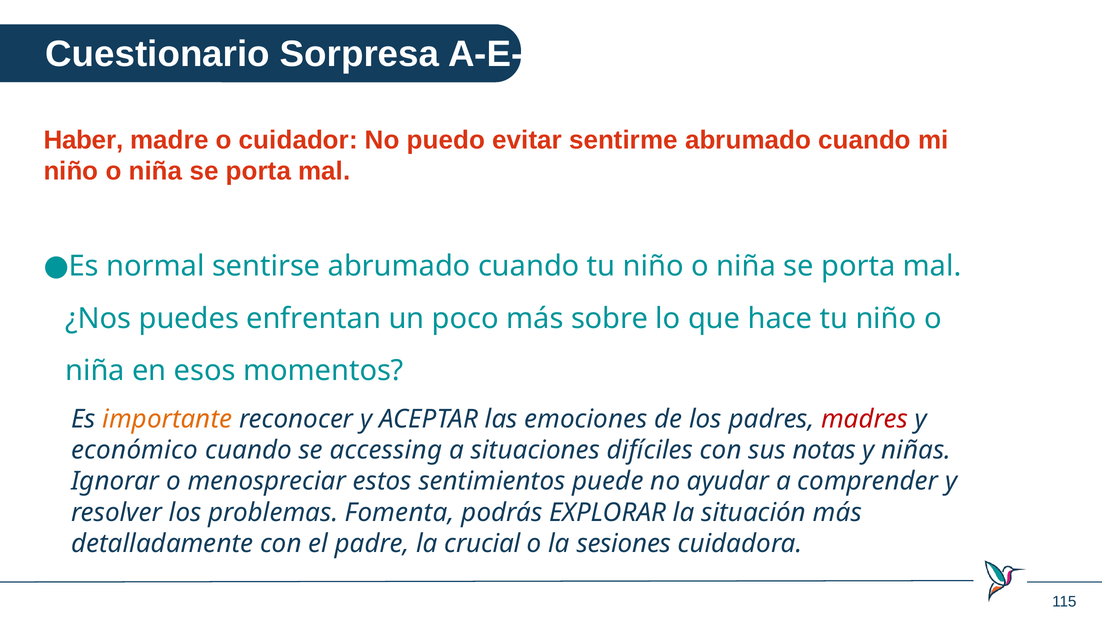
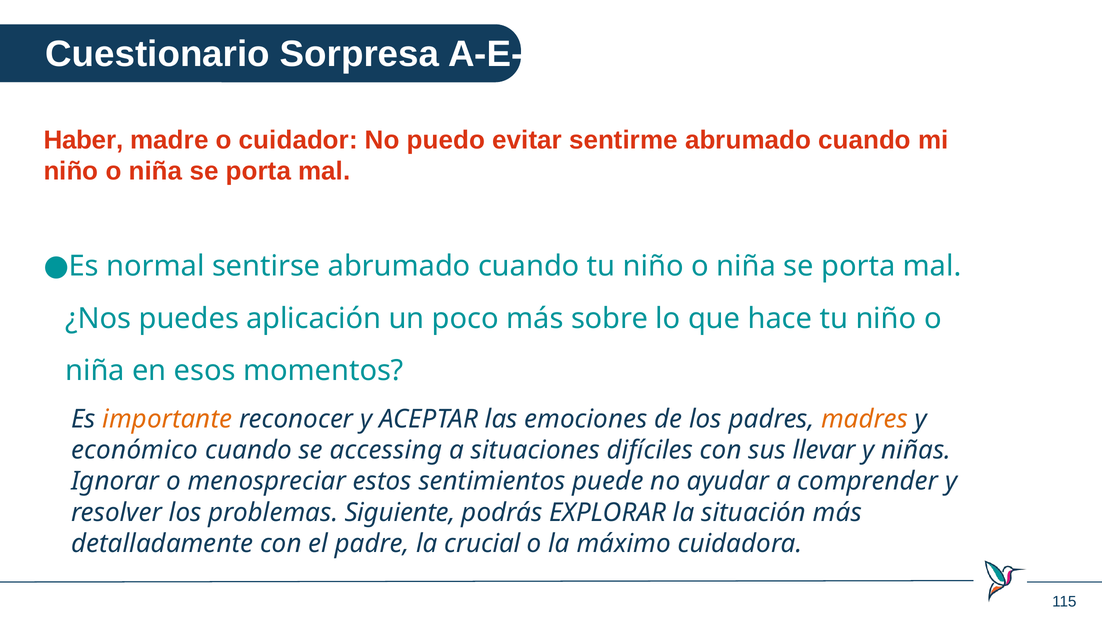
enfrentan: enfrentan -> aplicación (314, 318)
madres colour: red -> orange (865, 419)
notas: notas -> llevar (824, 450)
Fomenta: Fomenta -> Siguiente (400, 513)
sesiones: sesiones -> máximo (624, 544)
